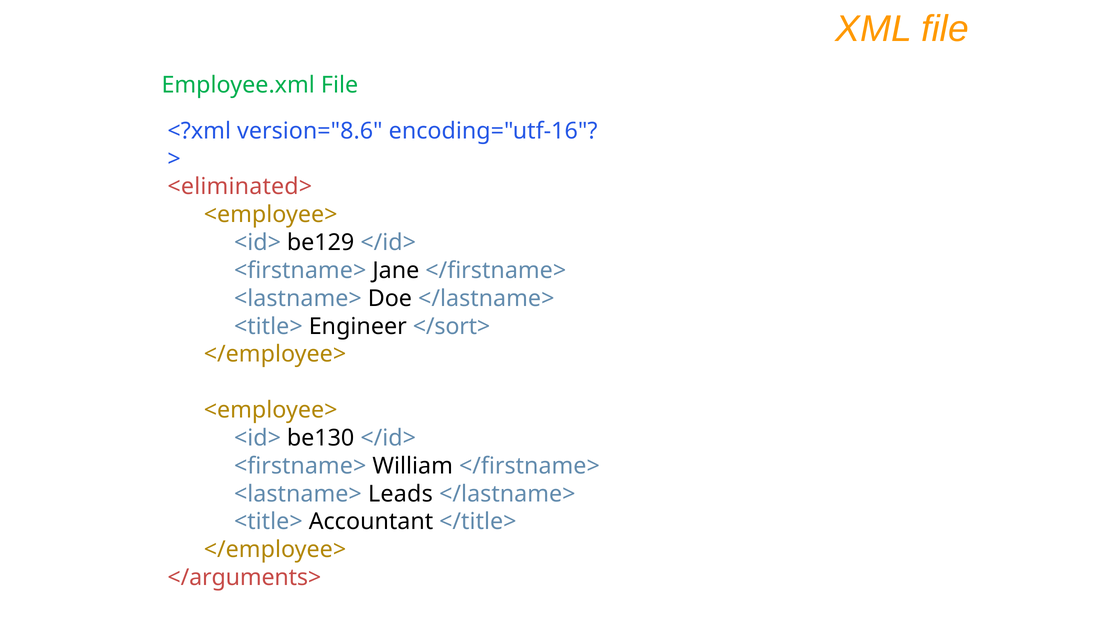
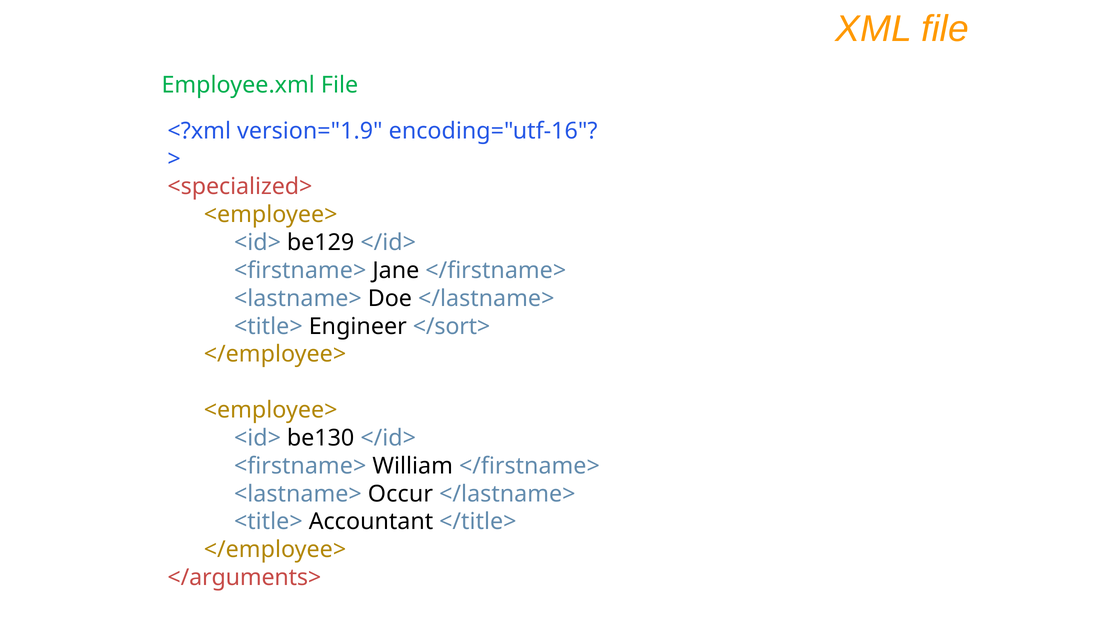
version="8.6: version="8.6 -> version="1.9 (310, 131)
<eliminated>: <eliminated> -> <specialized> (240, 187)
Leads: Leads -> Occur (400, 494)
